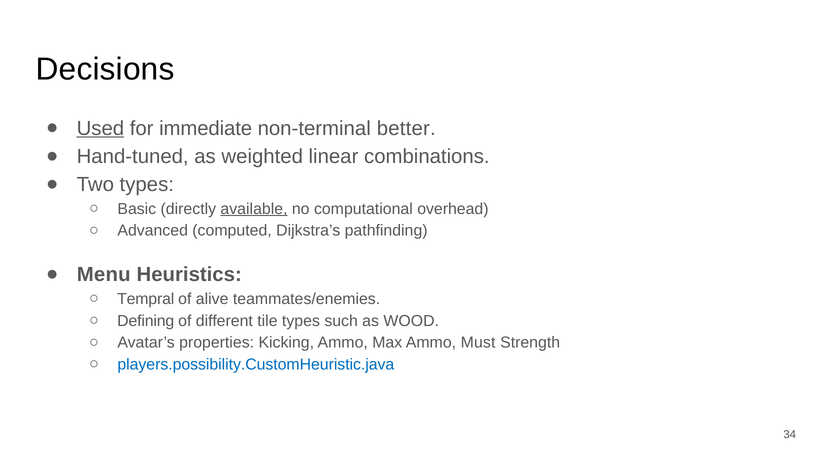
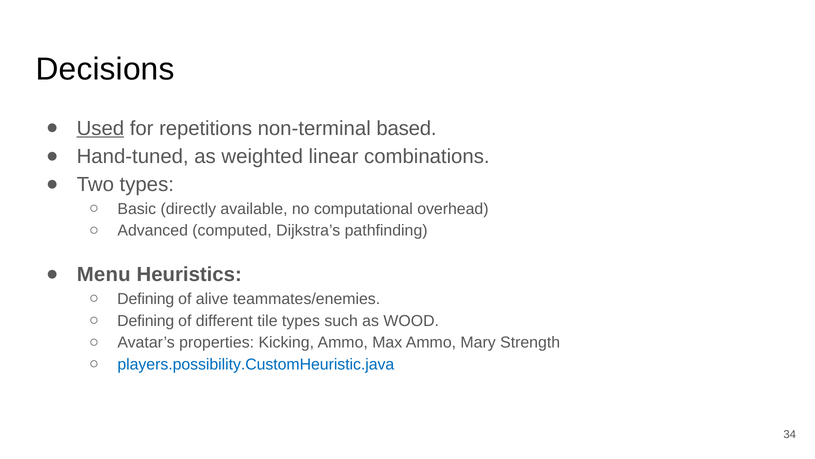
immediate: immediate -> repetitions (206, 128)
better: better -> based (406, 128)
available underline: present -> none (254, 209)
Tempral: Tempral -> Defining (146, 299)
Must: Must -> Mary (478, 342)
